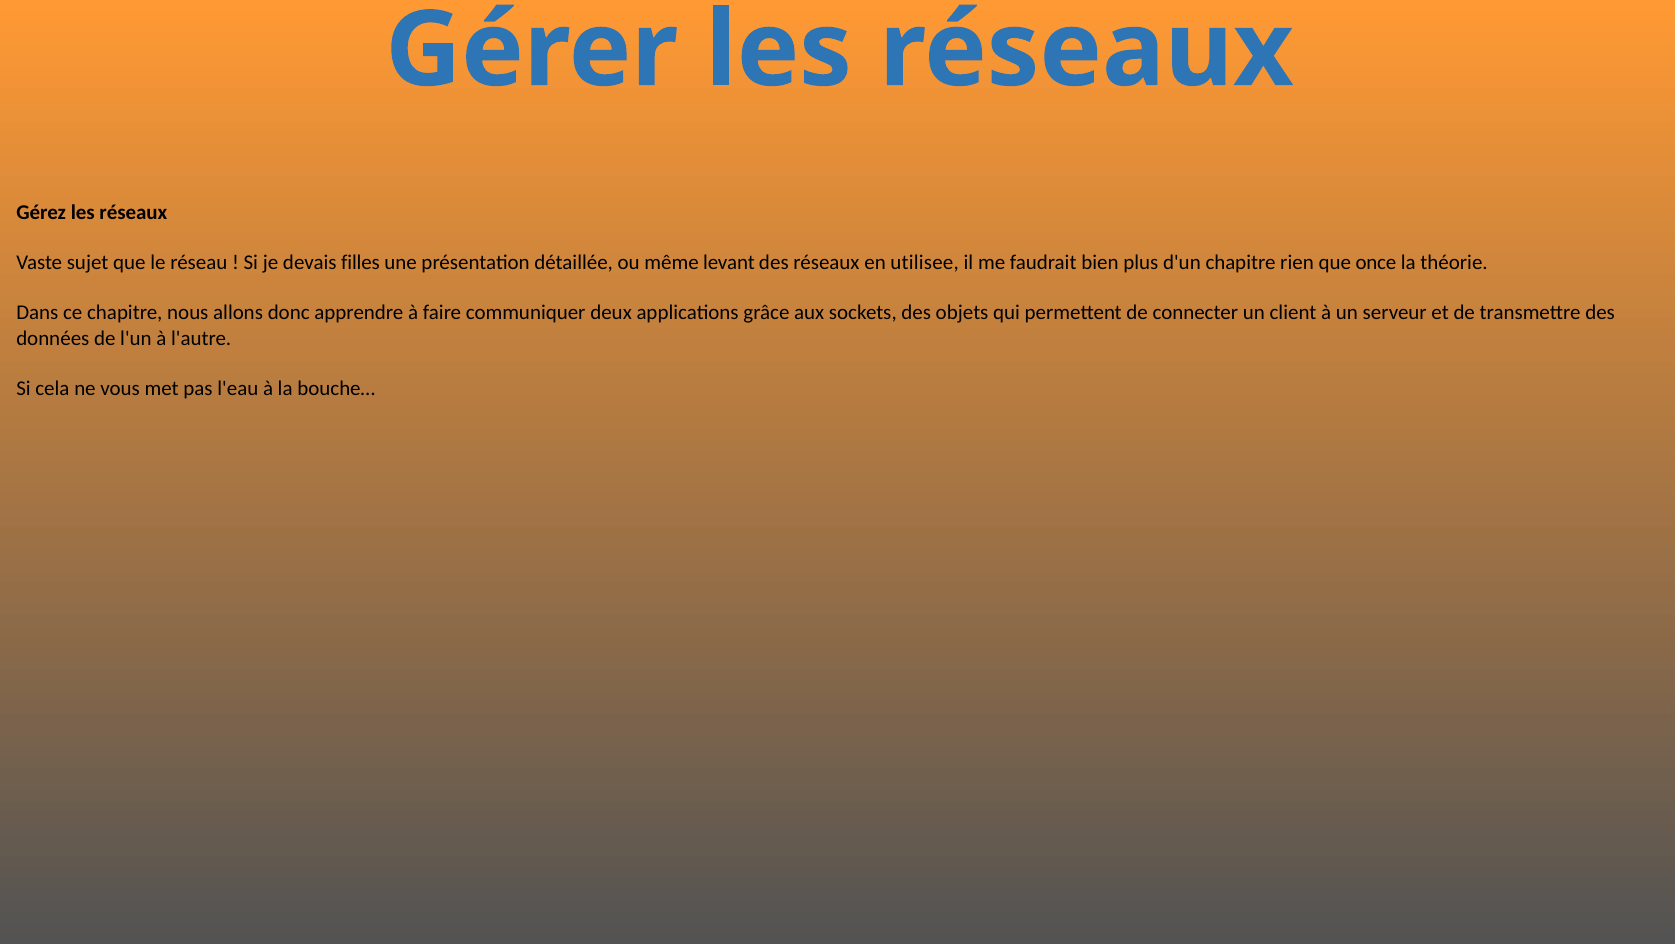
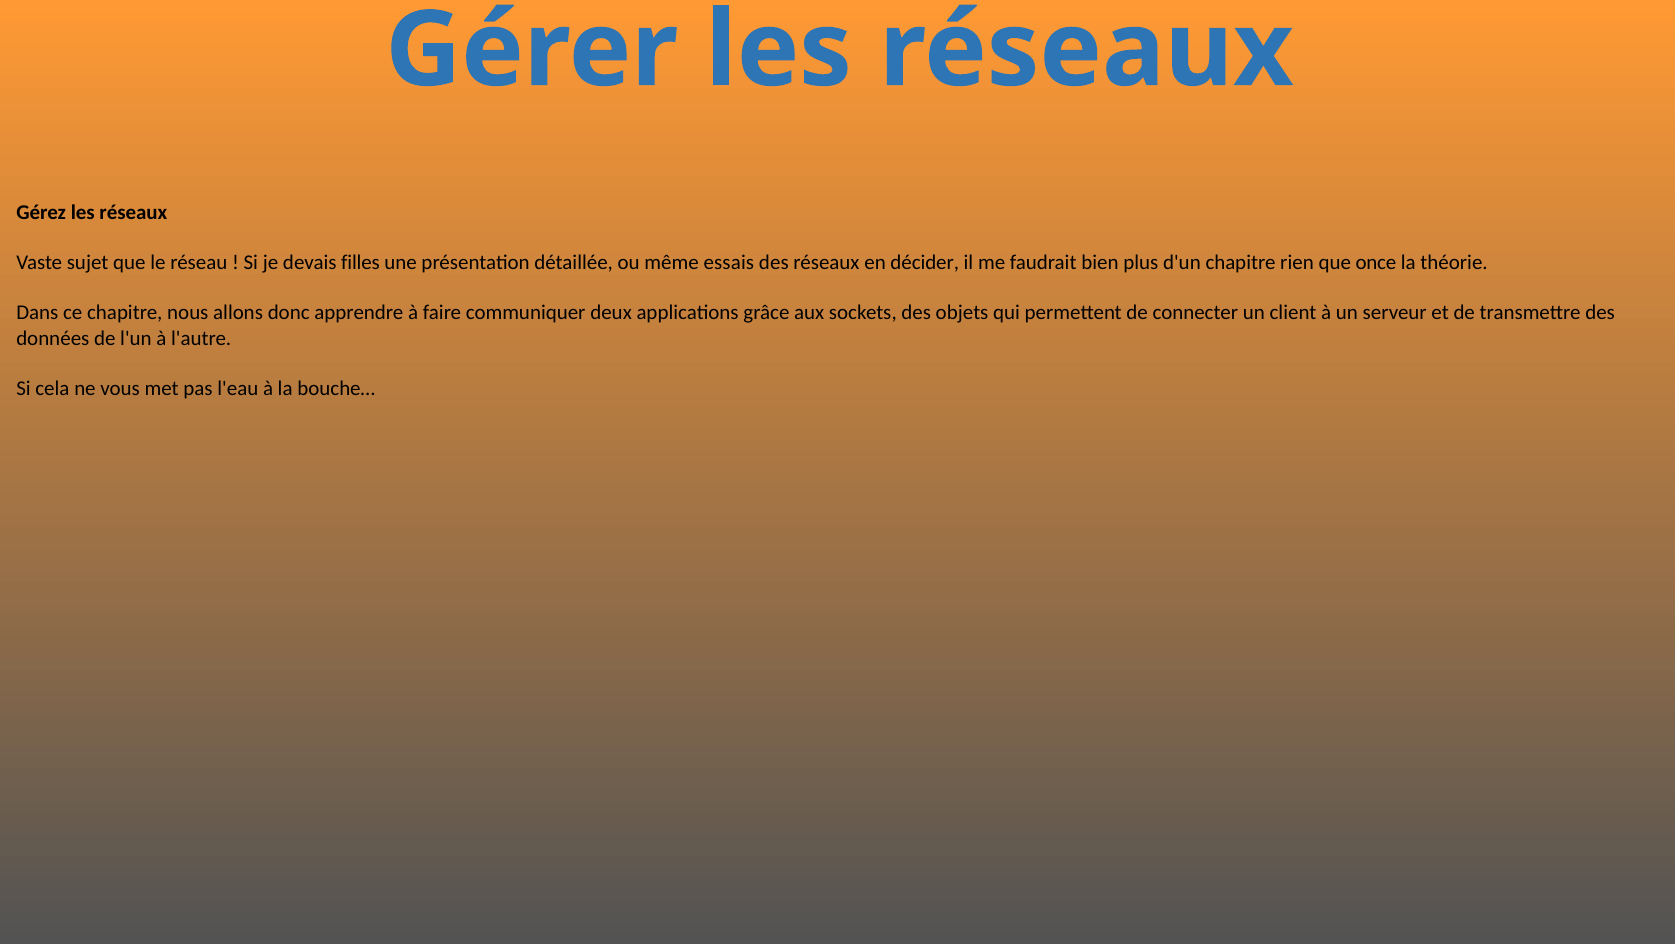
levant: levant -> essais (729, 263)
utilisee: utilisee -> décider (925, 263)
